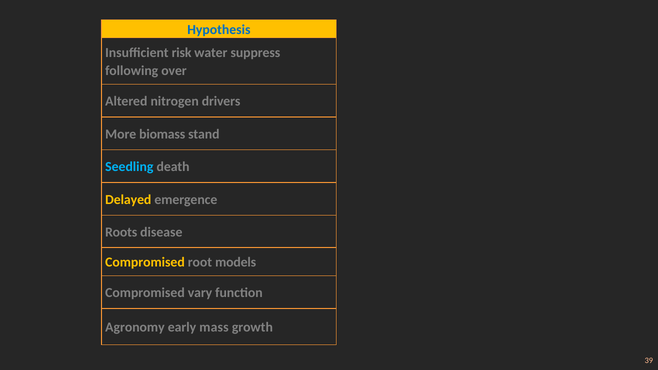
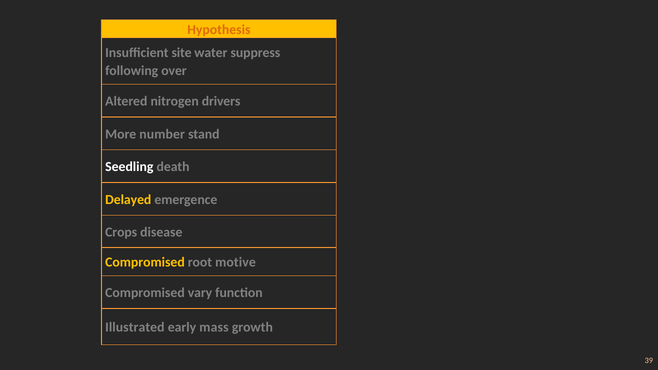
Hypothesis colour: blue -> orange (219, 30)
risk: risk -> site (182, 53)
biomass: biomass -> number (162, 134)
Seedling colour: light blue -> white (129, 167)
Roots: Roots -> Crops (121, 232)
models: models -> motive (236, 262)
Agronomy: Agronomy -> Illustrated (135, 327)
